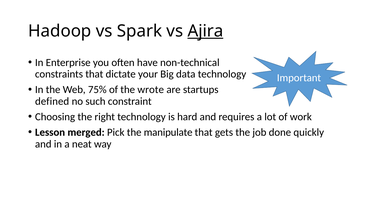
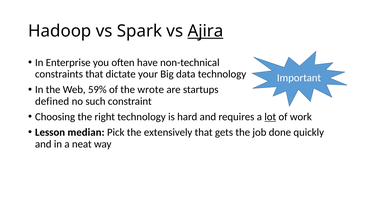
75%: 75% -> 59% (97, 89)
lot underline: none -> present (270, 117)
merged: merged -> median (86, 132)
manipulate: manipulate -> extensively (168, 132)
